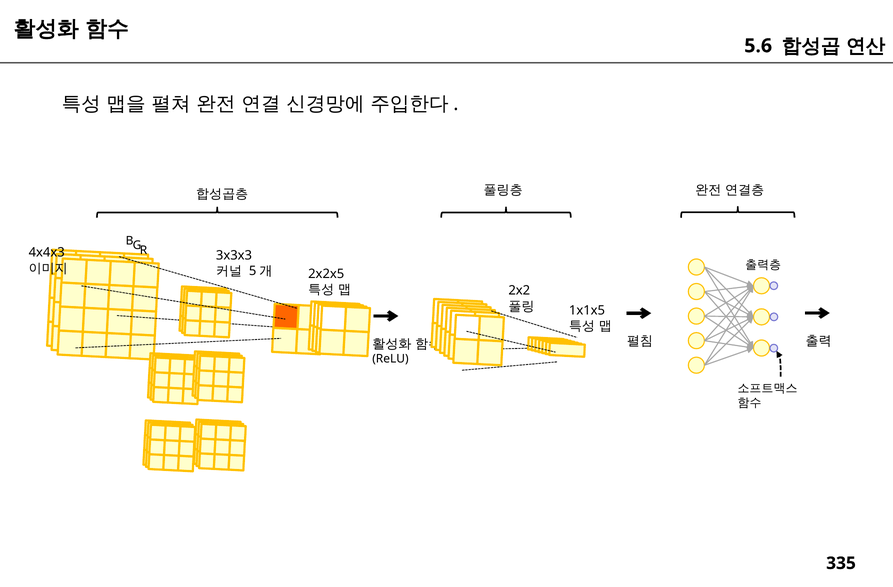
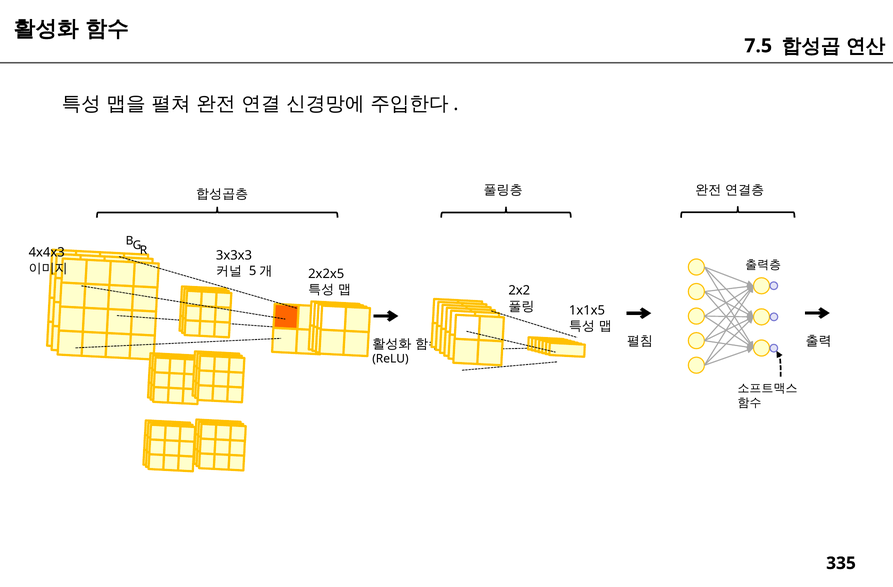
5.6: 5.6 -> 7.5 (758, 46)
